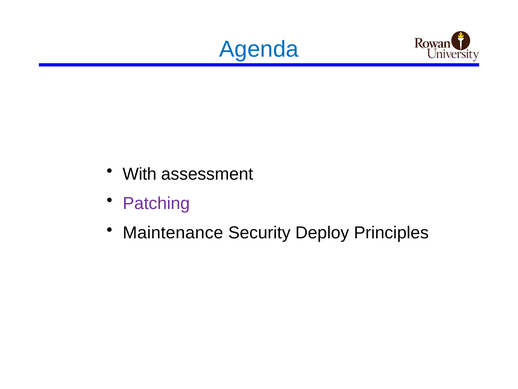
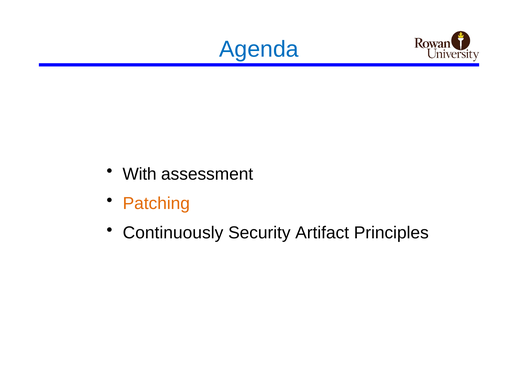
Patching colour: purple -> orange (156, 203)
Maintenance: Maintenance -> Continuously (173, 233)
Deploy: Deploy -> Artifact (322, 233)
